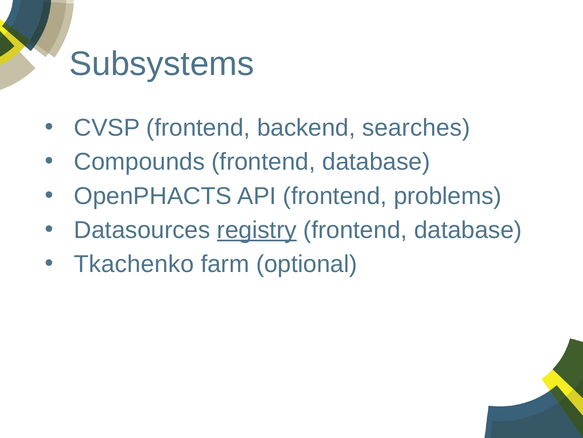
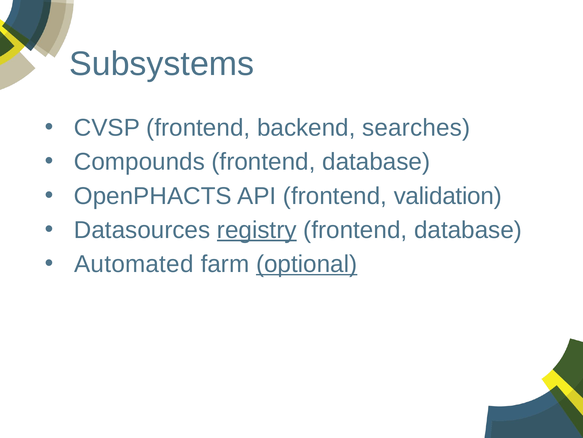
problems: problems -> validation (448, 196)
Tkachenko: Tkachenko -> Automated (134, 264)
optional underline: none -> present (307, 264)
